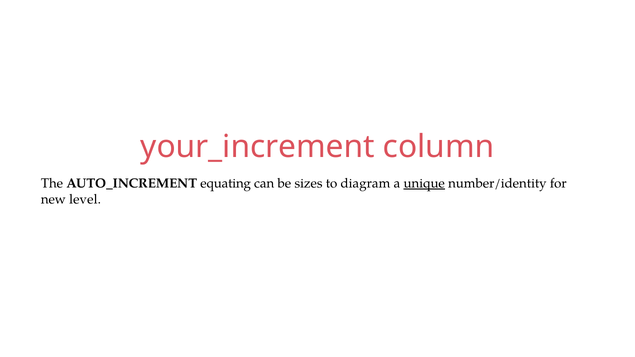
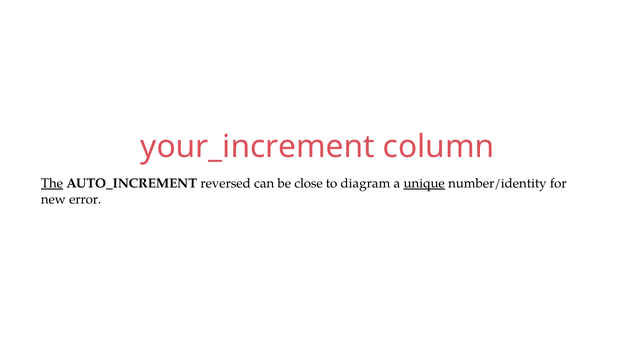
The underline: none -> present (52, 183)
equating: equating -> reversed (226, 183)
sizes: sizes -> close (309, 183)
level: level -> error (85, 199)
